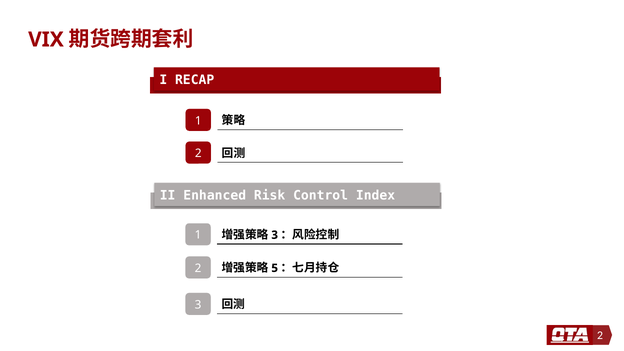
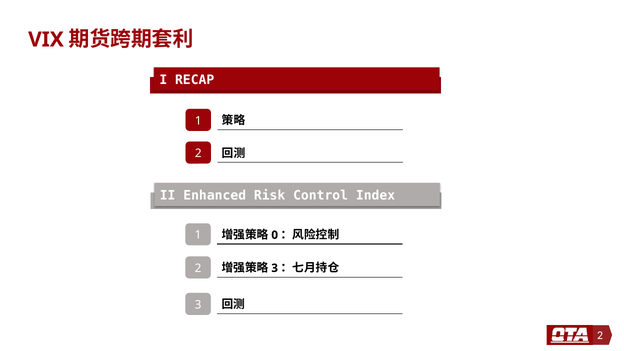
3: 3 -> 0 (275, 235)
5: 5 -> 3 (275, 268)
